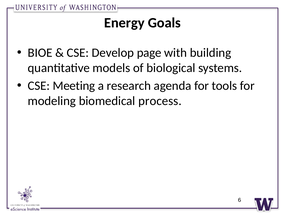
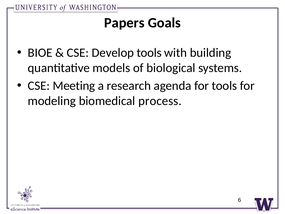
Energy: Energy -> Papers (124, 23)
Develop page: page -> tools (149, 53)
